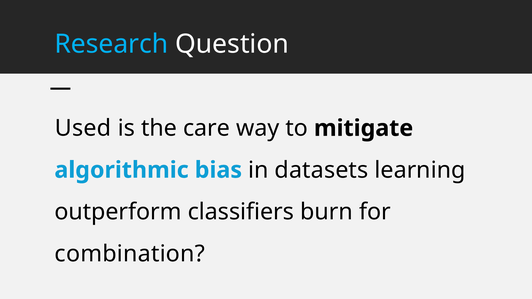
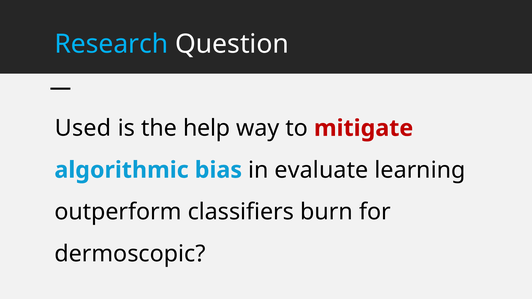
care: care -> help (207, 128)
mitigate colour: black -> red (364, 128)
datasets: datasets -> evaluate (321, 170)
combination: combination -> dermoscopic (130, 254)
